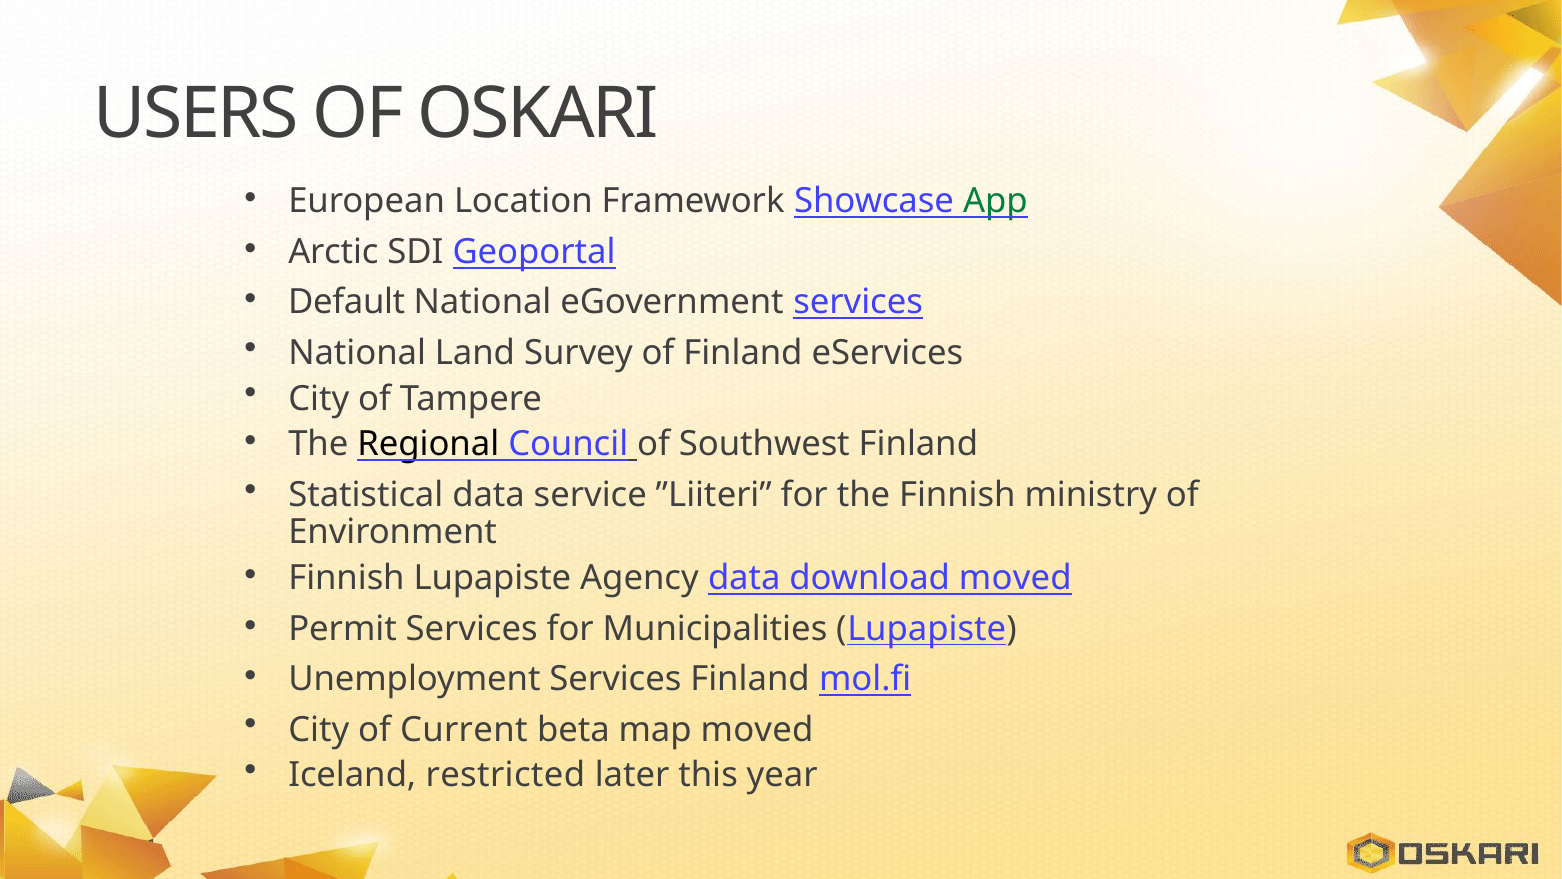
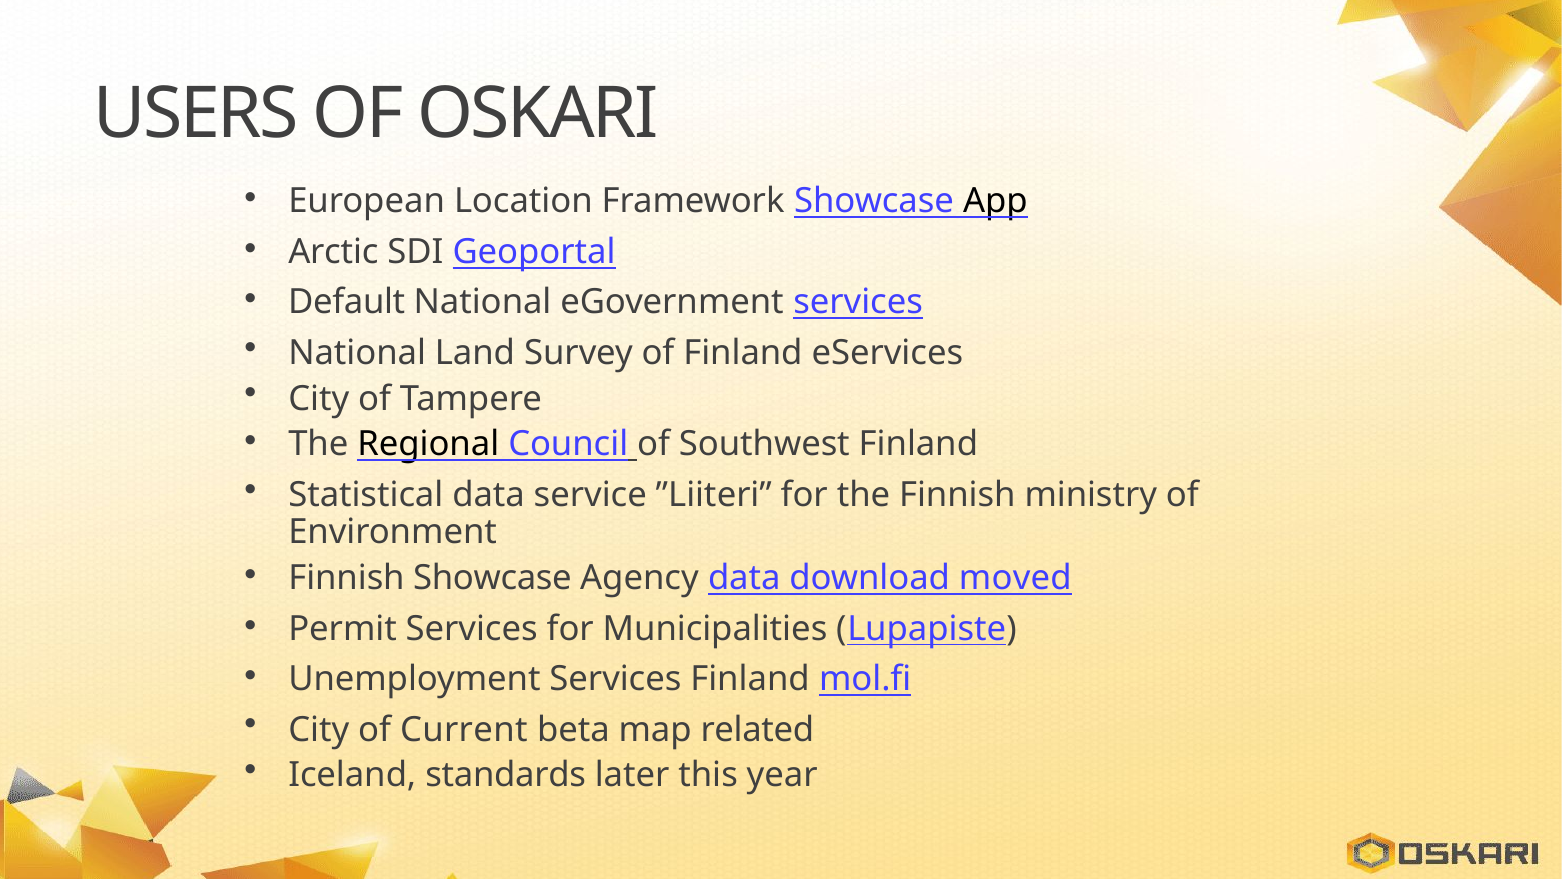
App colour: green -> black (995, 201)
Finnish Lupapiste: Lupapiste -> Showcase (492, 578)
map moved: moved -> related (757, 729)
restricted: restricted -> standards (506, 775)
